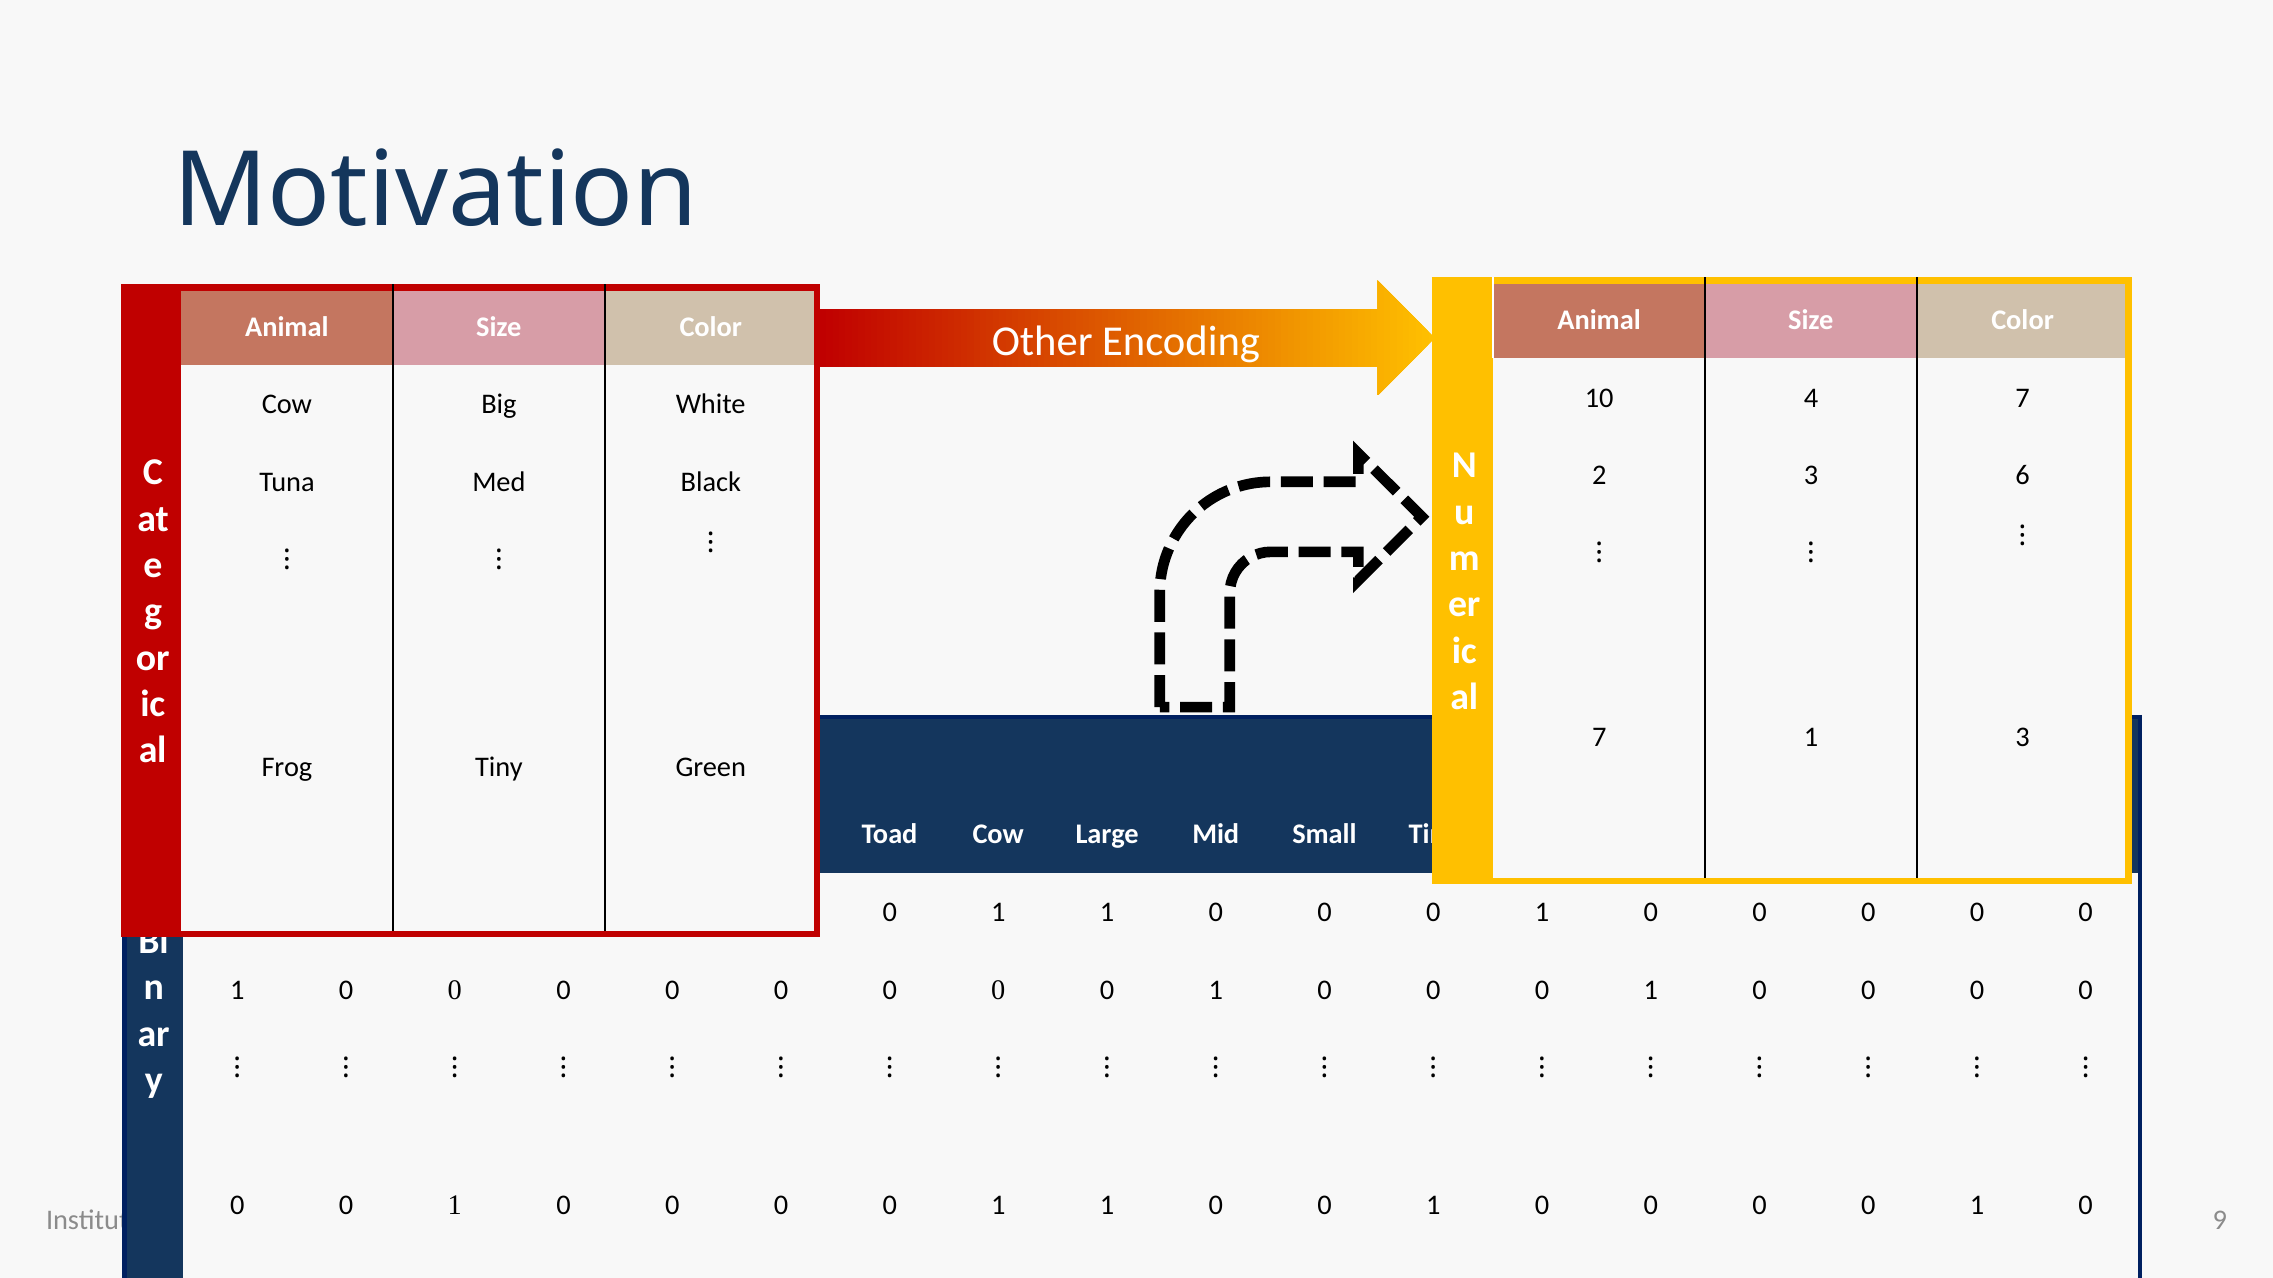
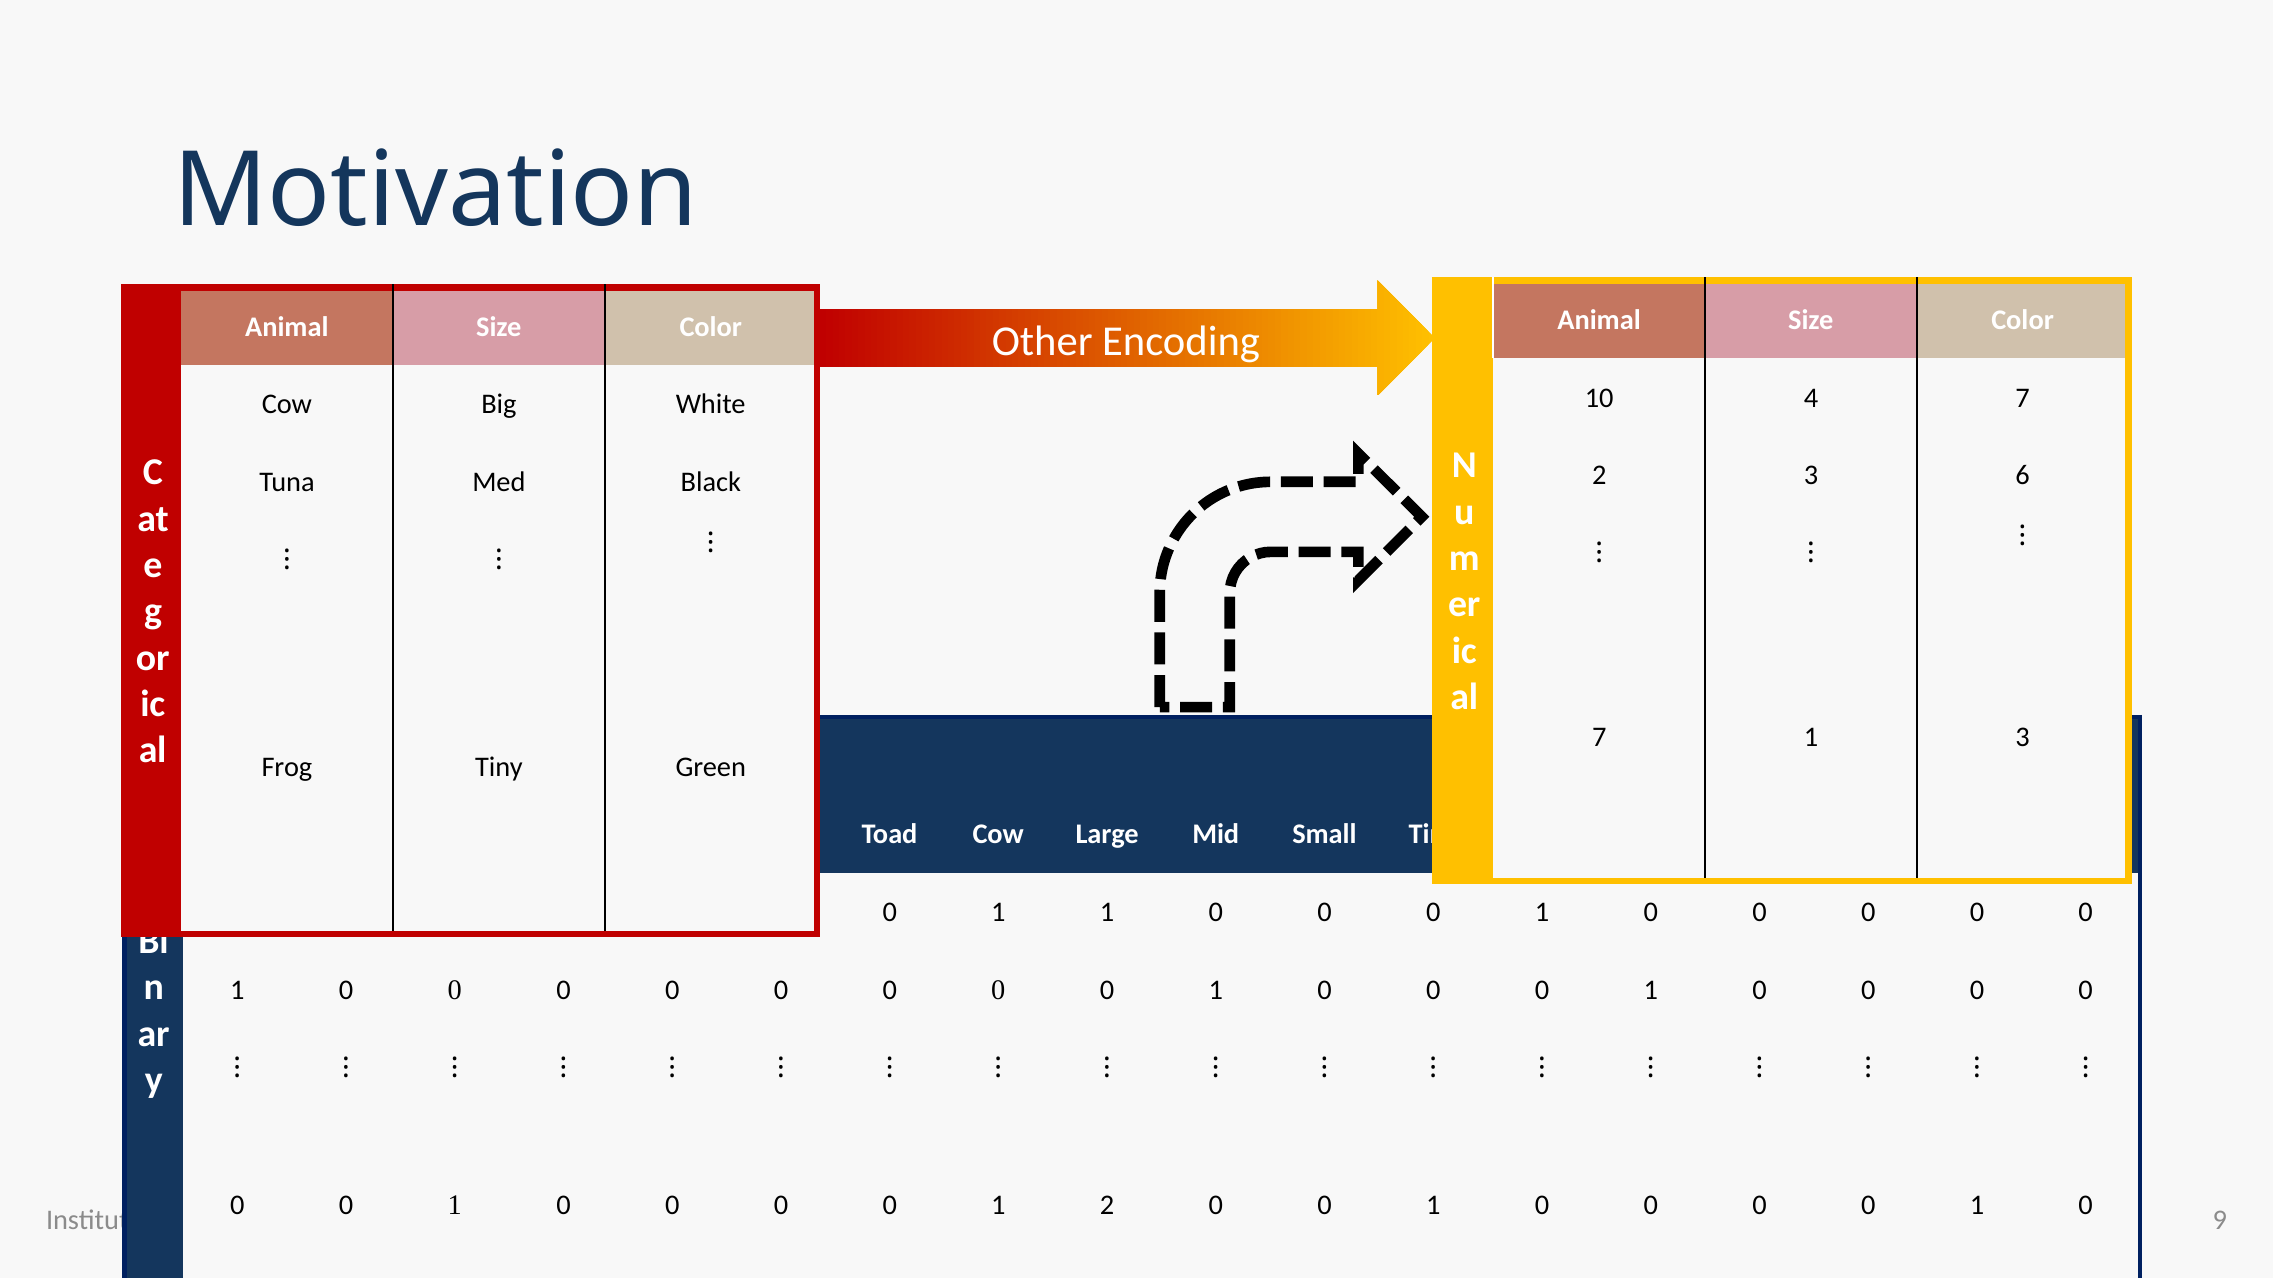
1: 1 -> 2 (1107, 1205)
